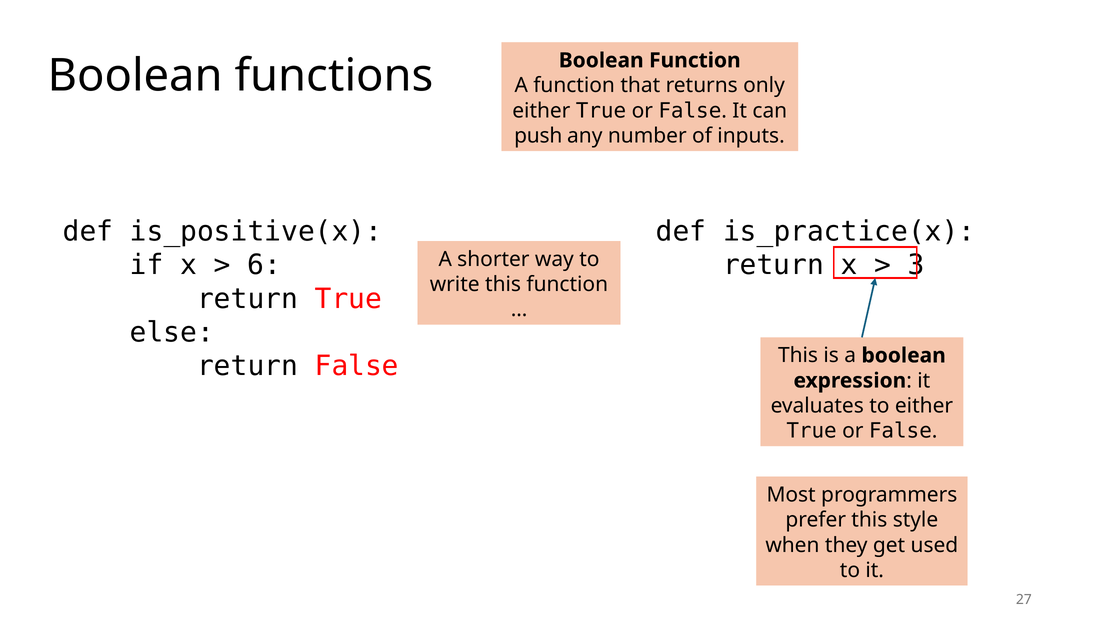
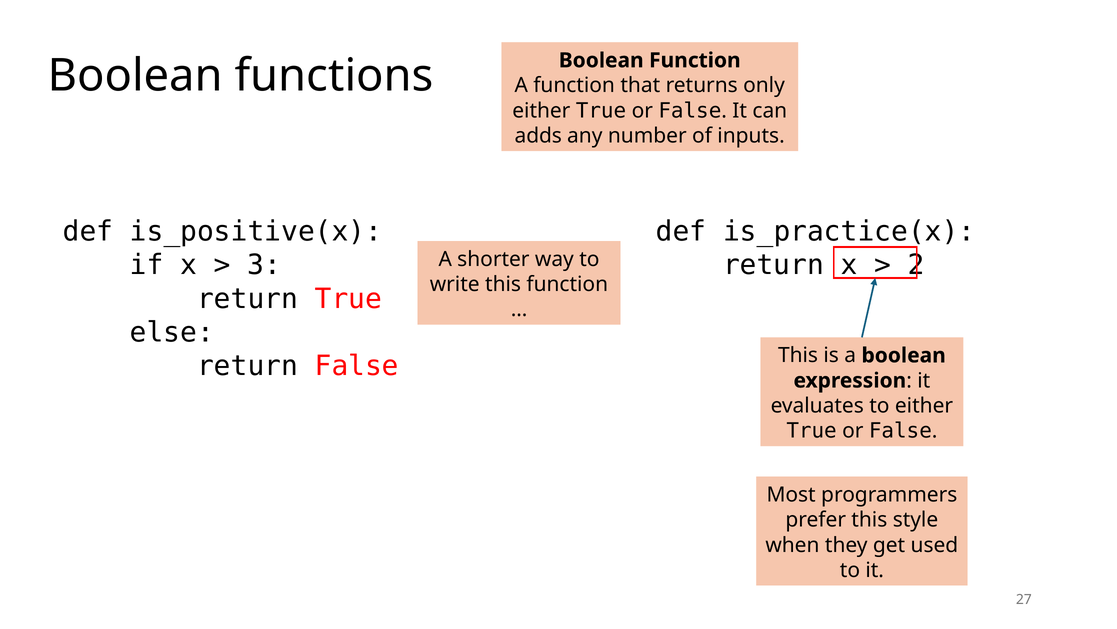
push: push -> adds (538, 136)
6: 6 -> 3 (264, 265)
3: 3 -> 2 (916, 265)
